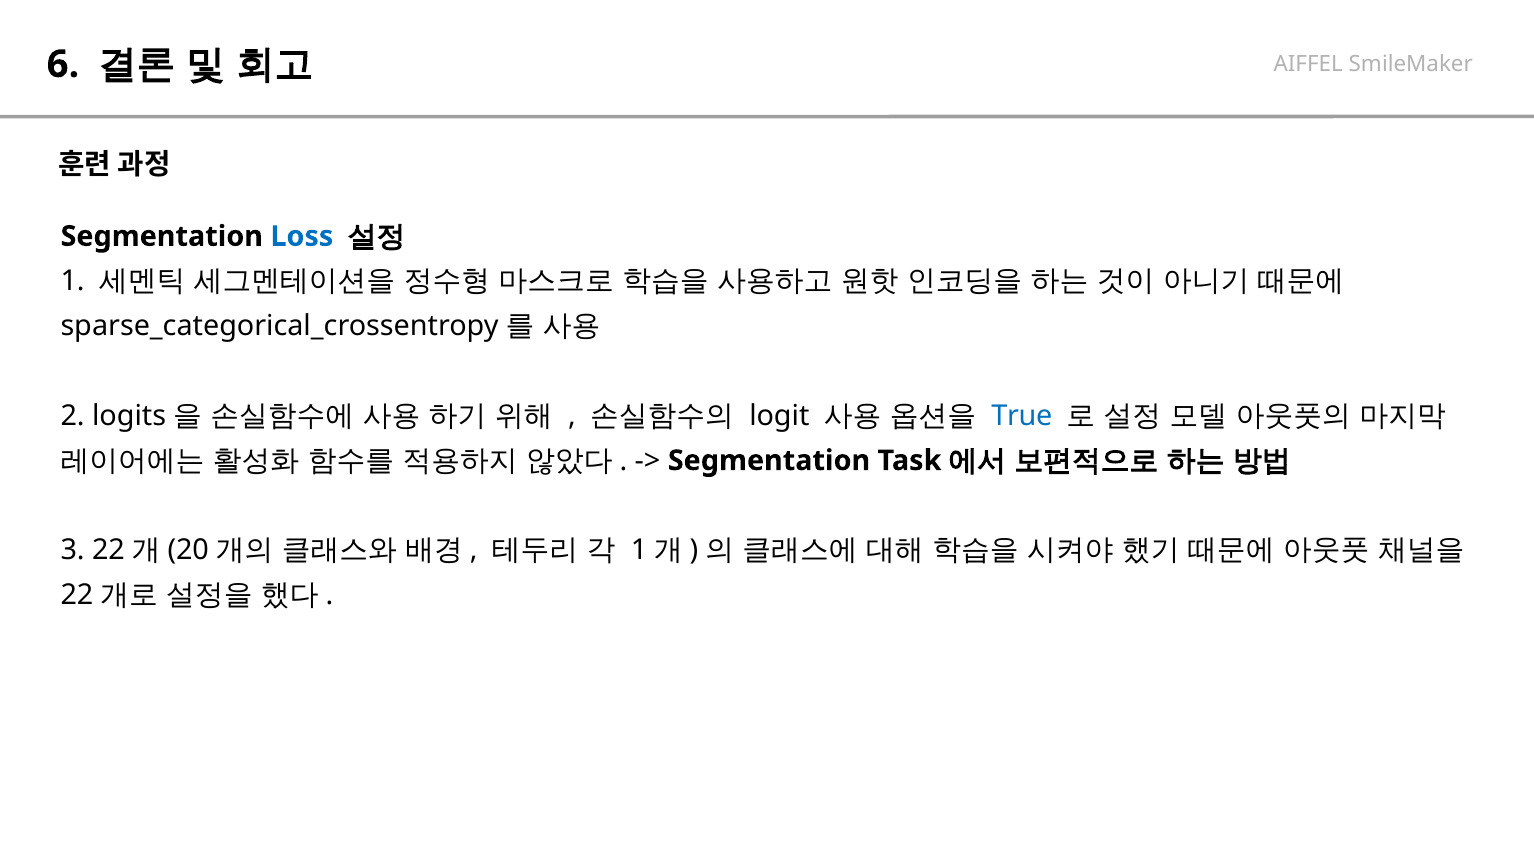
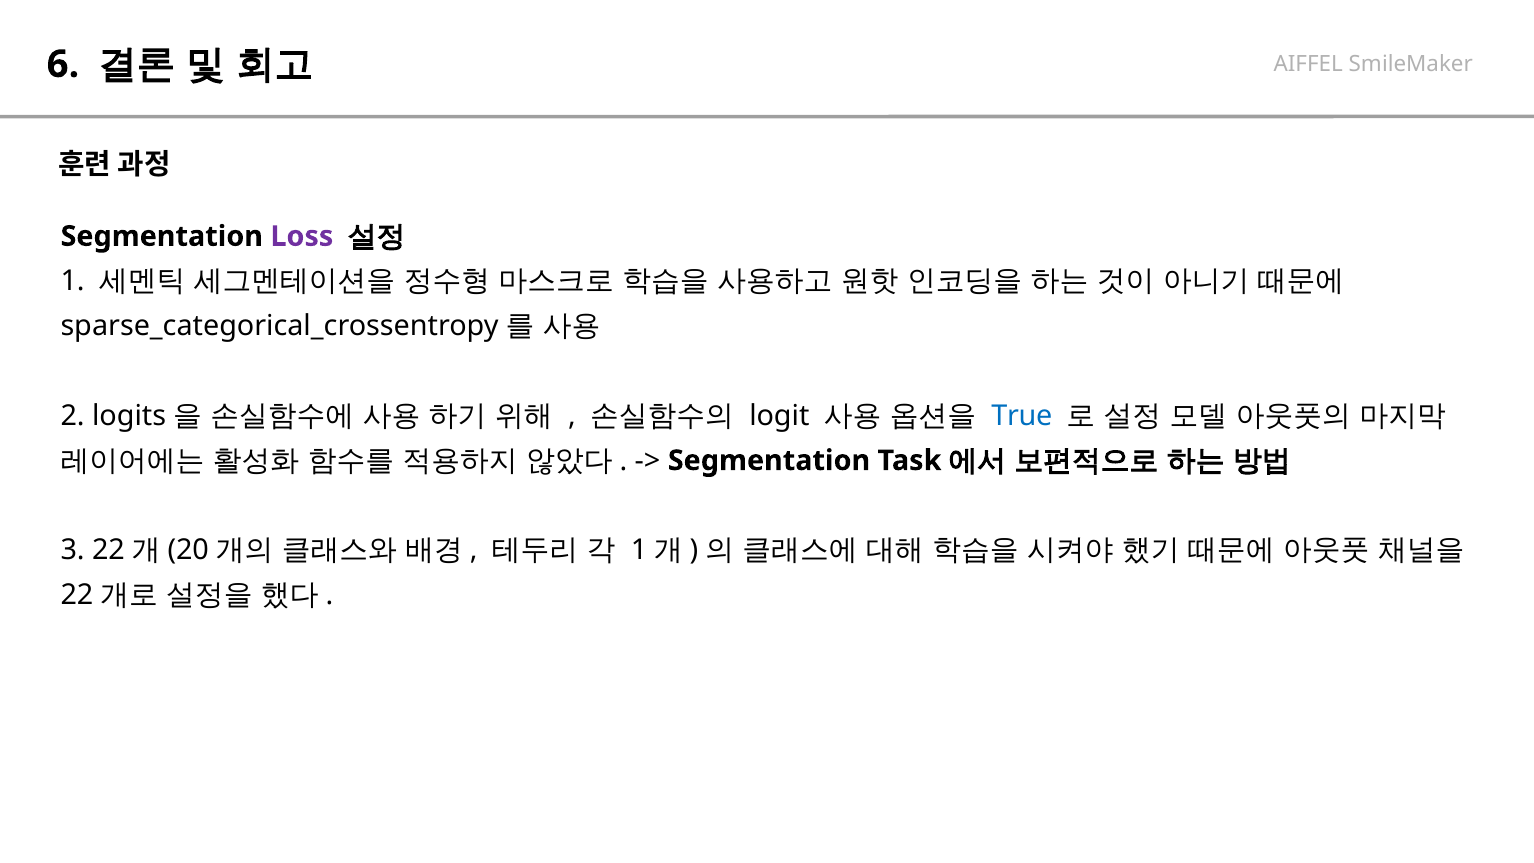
Loss colour: blue -> purple (302, 236)
